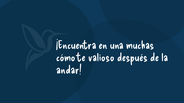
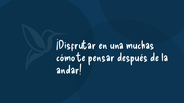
¡Encuentra: ¡Encuentra -> ¡Disfrutar (76, 45)
valioso: valioso -> pensar (101, 58)
